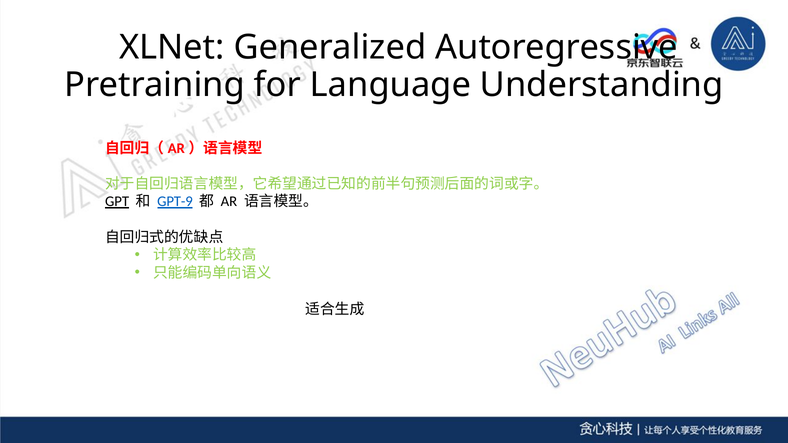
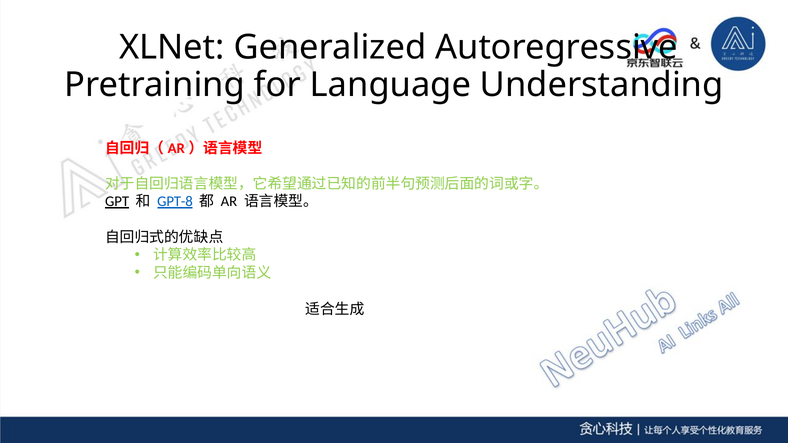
GPT-9: GPT-9 -> GPT-8 (175, 202)
